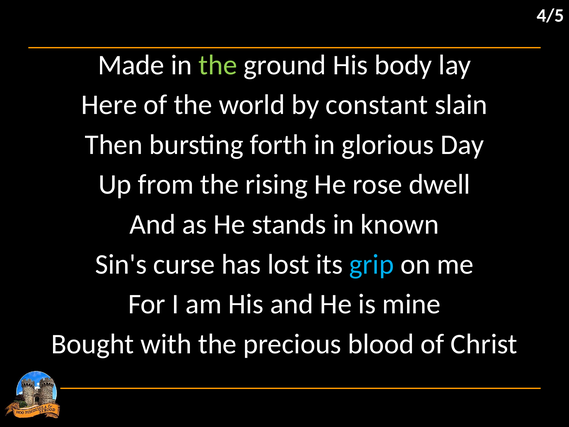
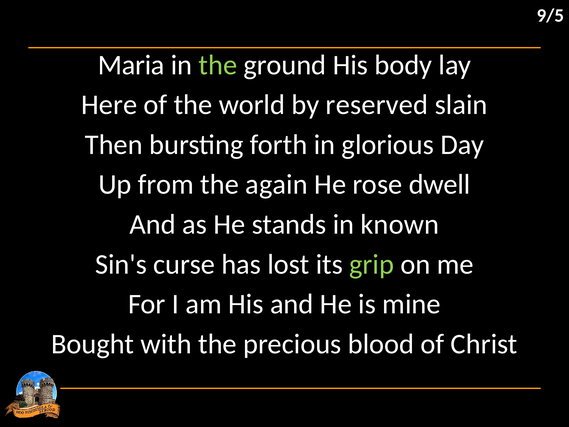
4/5: 4/5 -> 9/5 (550, 15)
Made: Made -> Maria (131, 65)
constant: constant -> reserved (377, 105)
rising: rising -> again (277, 184)
grip colour: light blue -> light green (372, 264)
